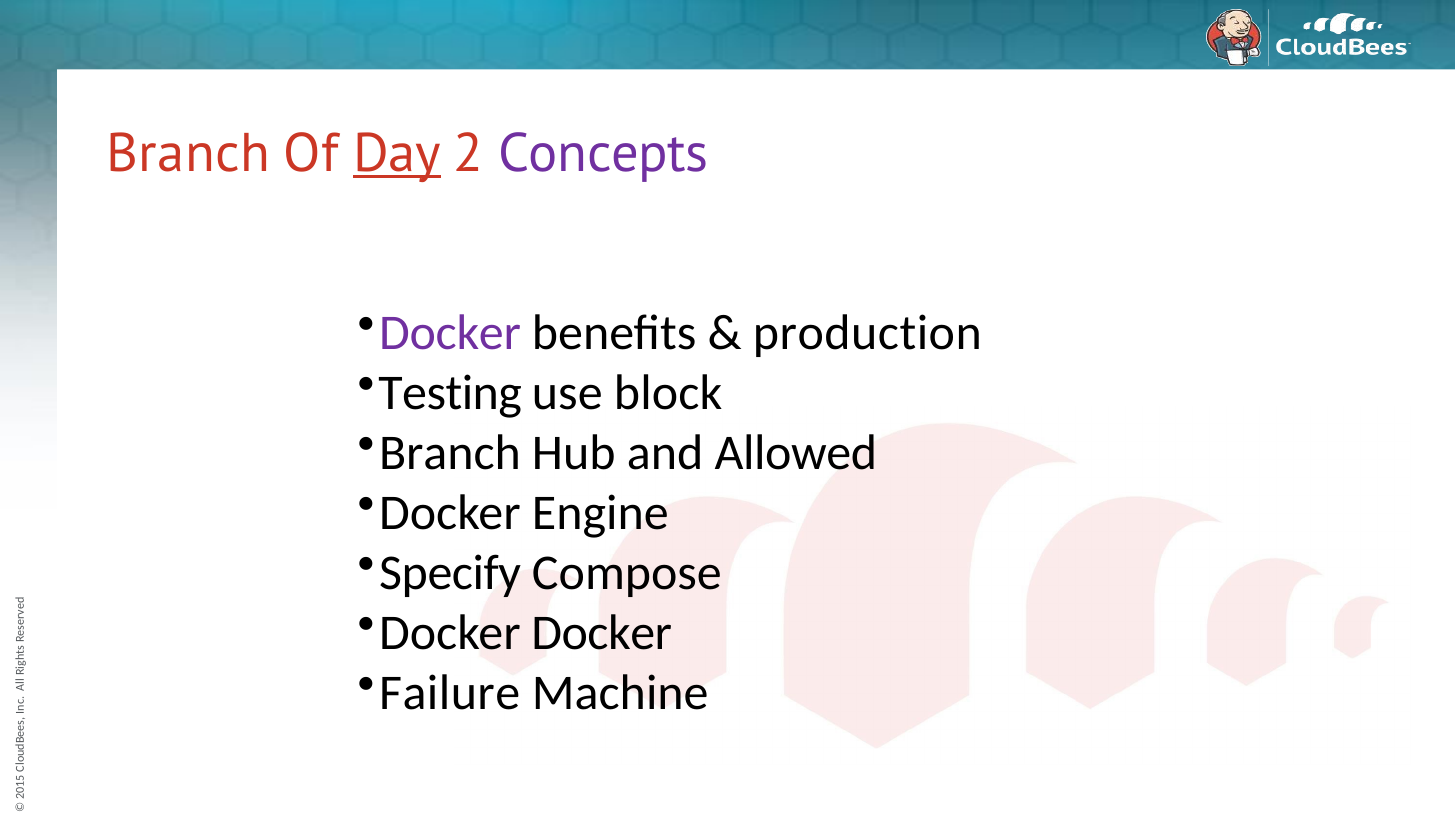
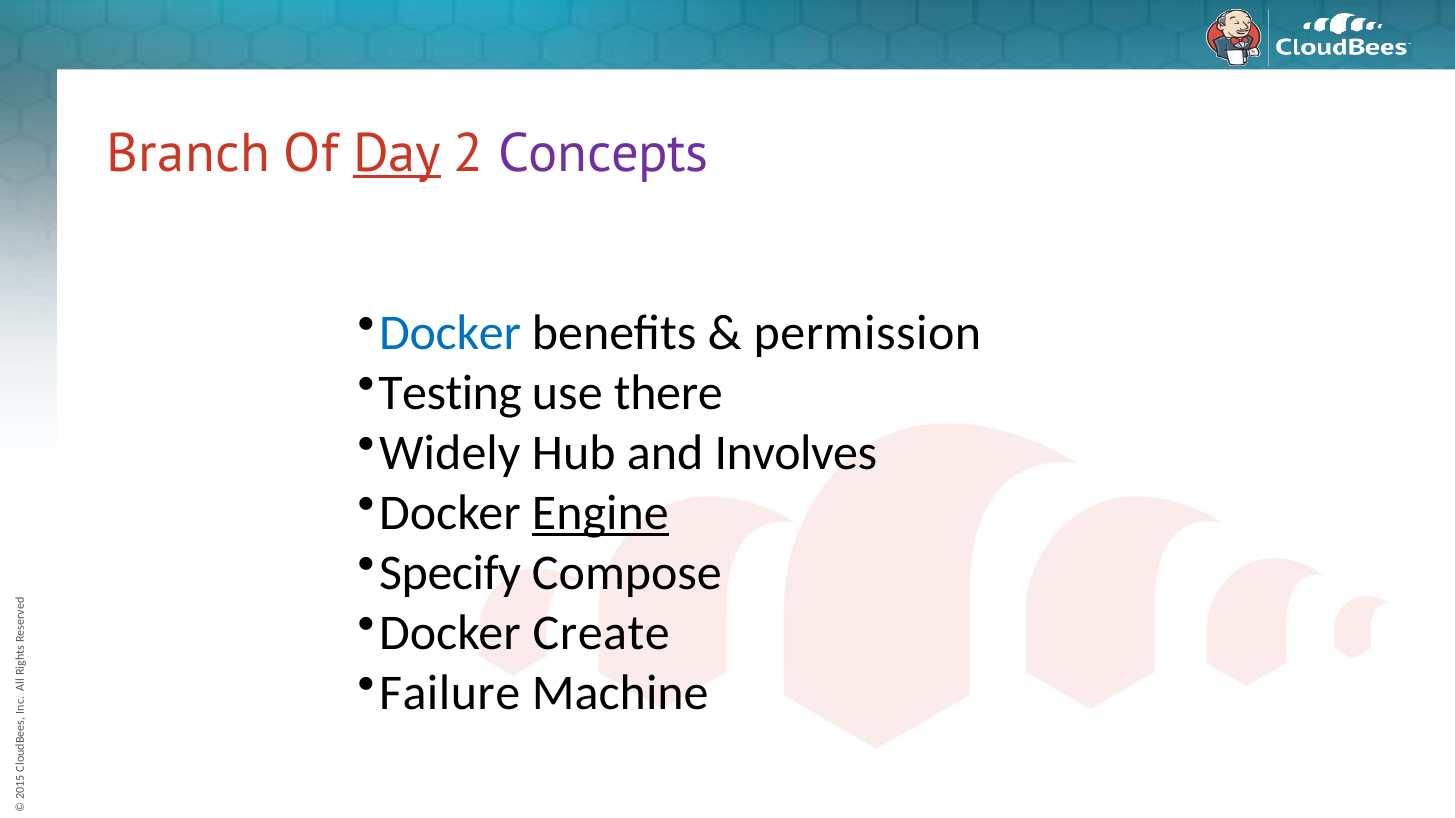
Docker colour: purple -> blue (450, 333)
production: production -> permission (867, 333)
block: block -> there (668, 393)
Branch: Branch -> Widely (450, 453)
Allowed: Allowed -> Involves (796, 453)
Engine underline: none -> present (600, 513)
Docker Docker: Docker -> Create (601, 633)
